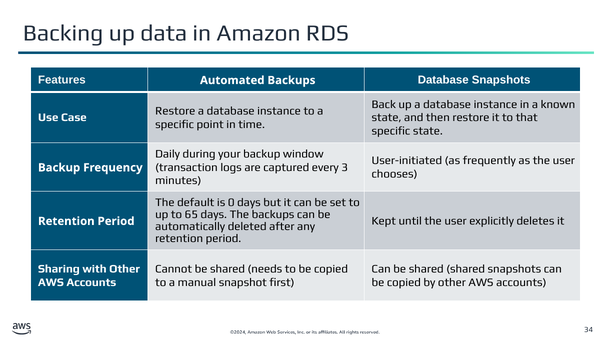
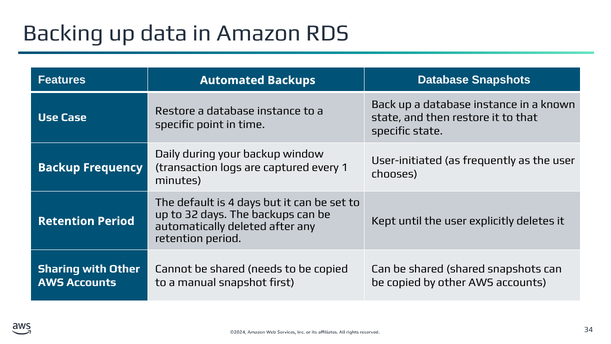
3: 3 -> 1 (345, 167)
0: 0 -> 4 (231, 202)
65: 65 -> 32 (191, 214)
